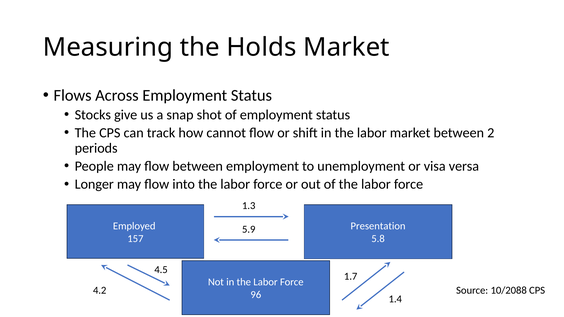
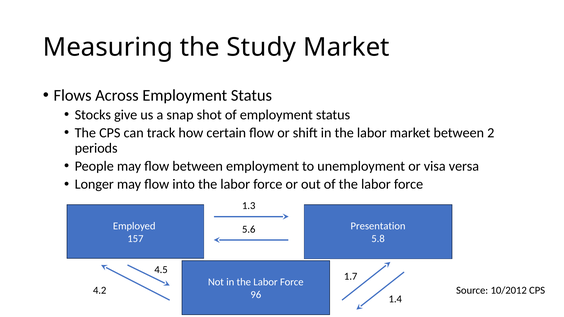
Holds: Holds -> Study (261, 47)
cannot: cannot -> certain (226, 133)
5.9: 5.9 -> 5.6 (249, 230)
10/2088: 10/2088 -> 10/2012 (509, 290)
